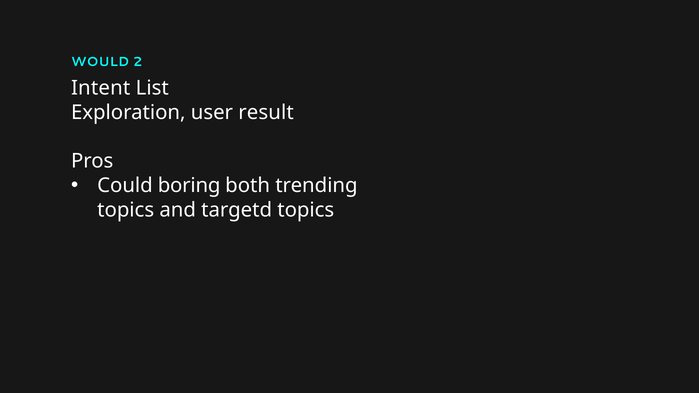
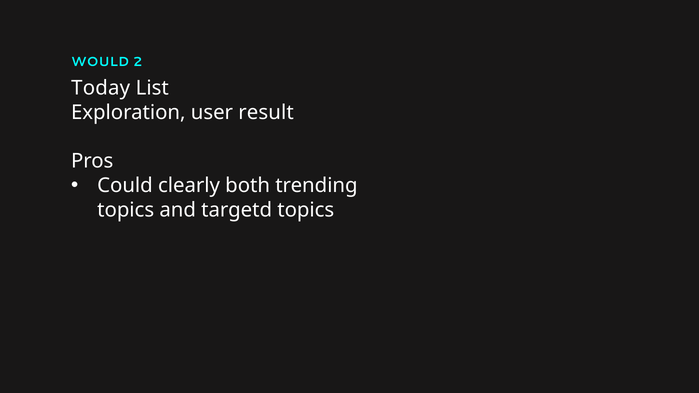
Intent: Intent -> Today (101, 88)
boring: boring -> clearly (189, 186)
